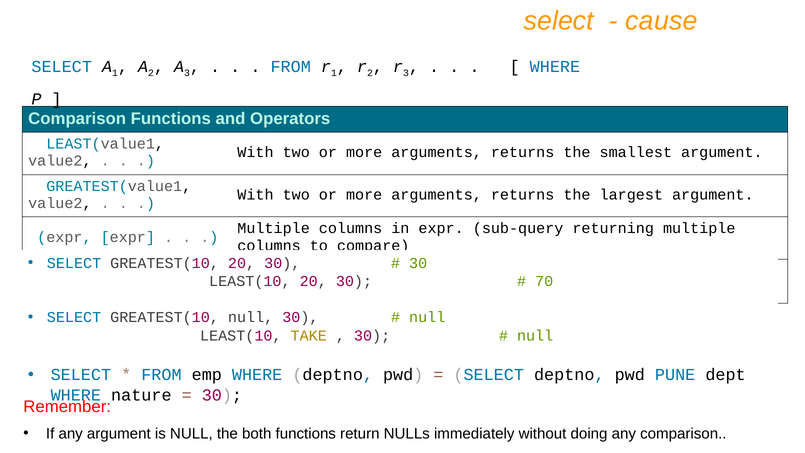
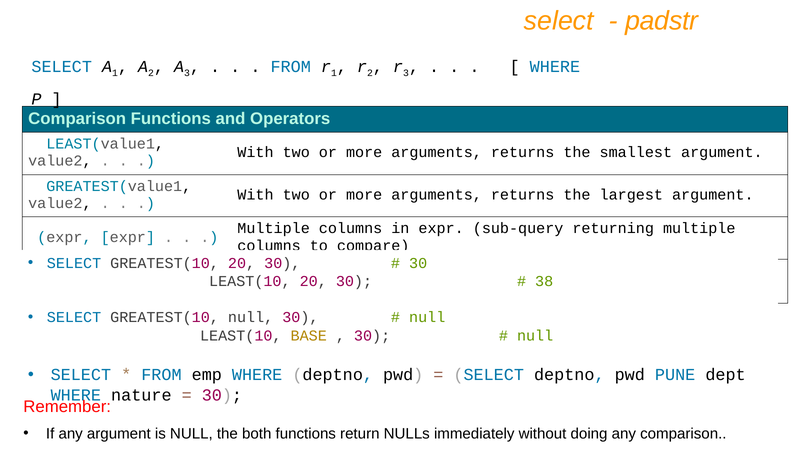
cause: cause -> padstr (662, 21)
70: 70 -> 38 (544, 281)
TAKE: TAKE -> BASE (309, 335)
